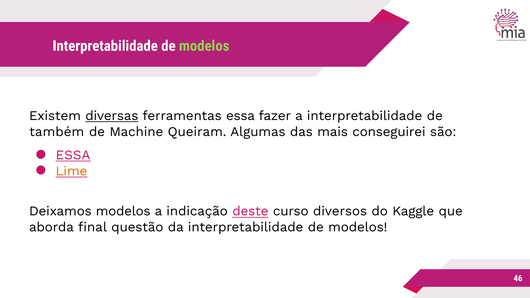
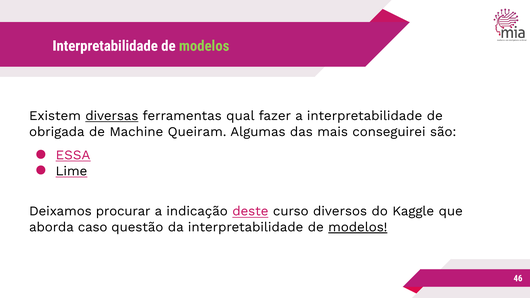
ferramentas essa: essa -> qual (240, 116)
também: também -> obrigada (57, 132)
Lime colour: orange -> black (71, 171)
Deixamos modelos: modelos -> procurar (123, 211)
final: final -> caso (93, 227)
modelos underline: none -> present (358, 227)
